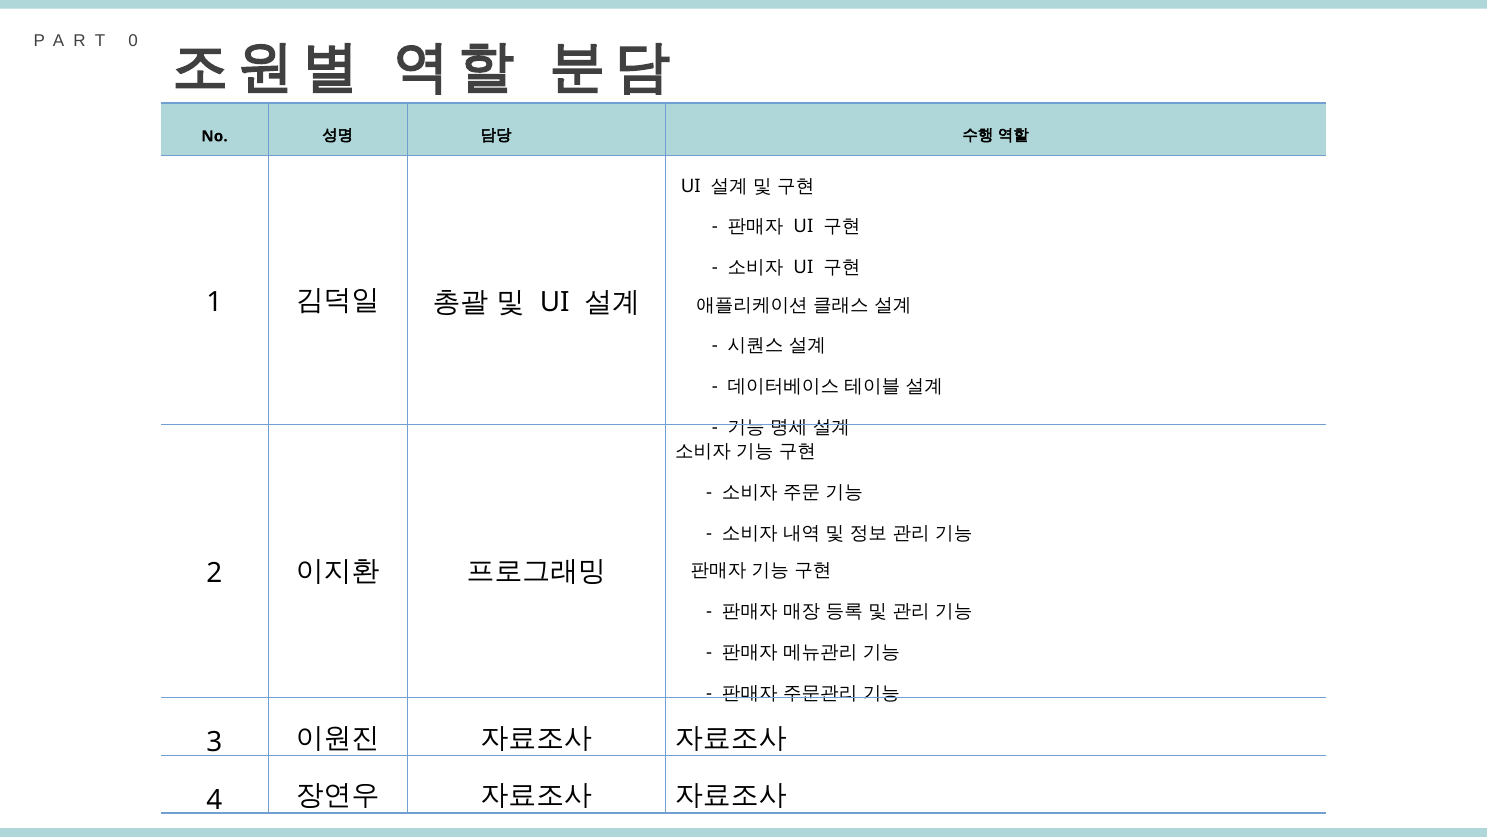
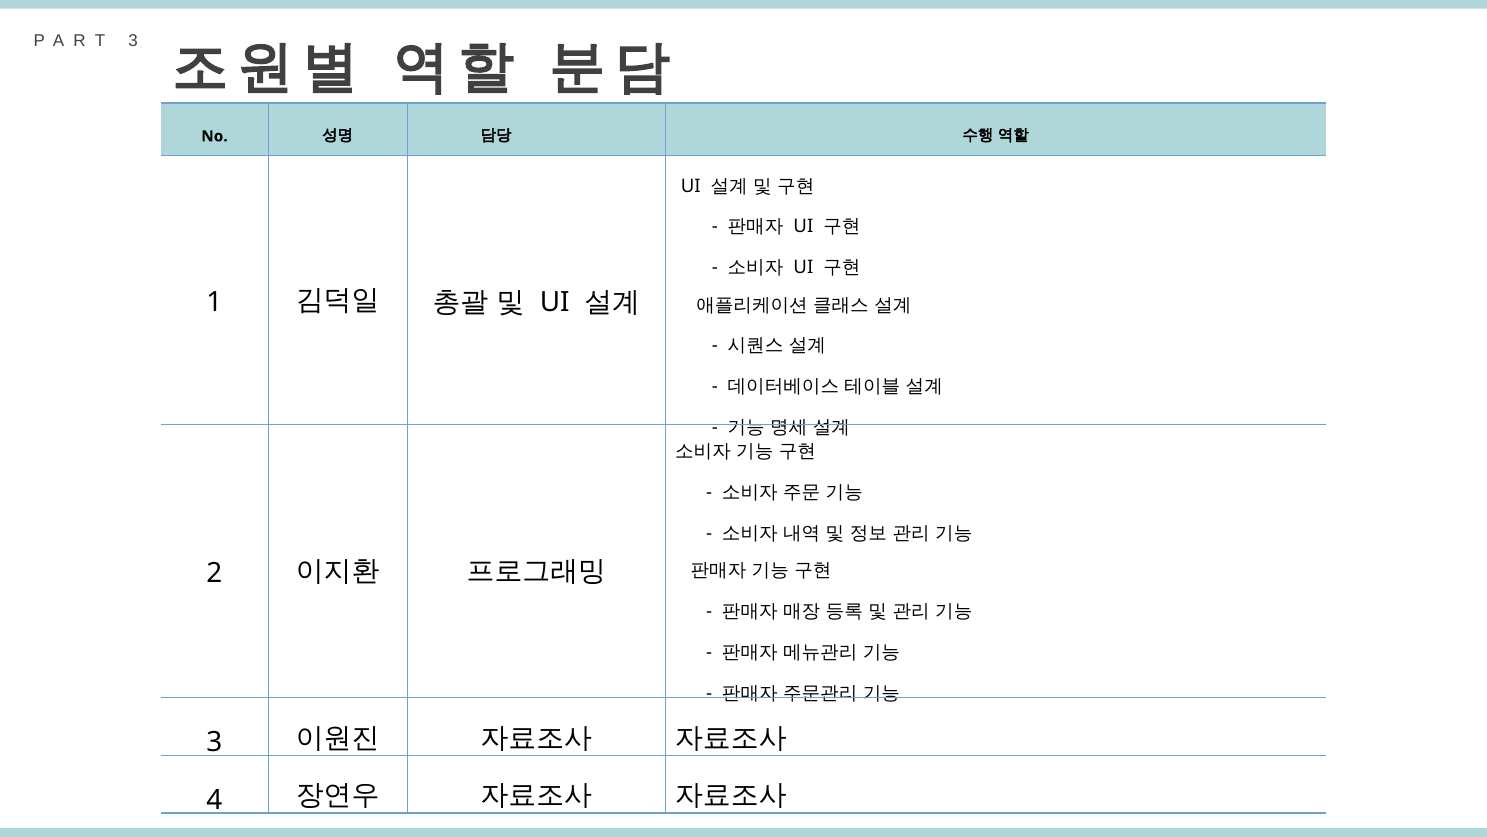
0: 0 -> 3 (133, 41)
